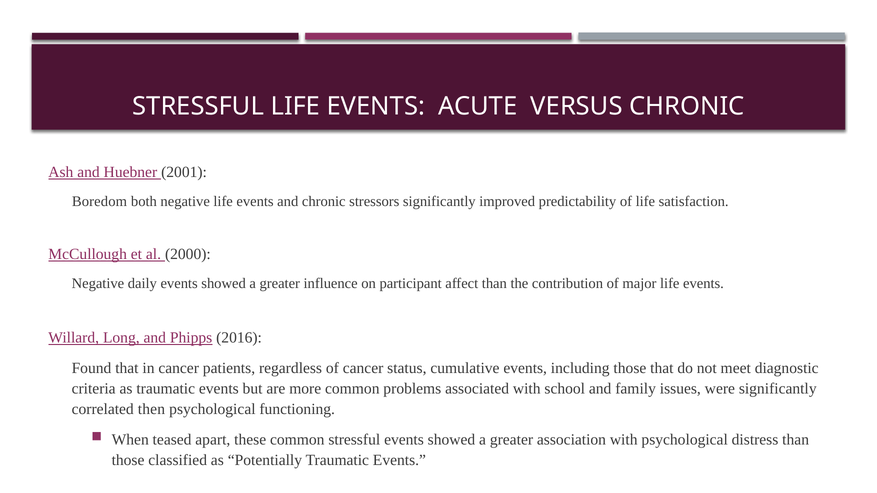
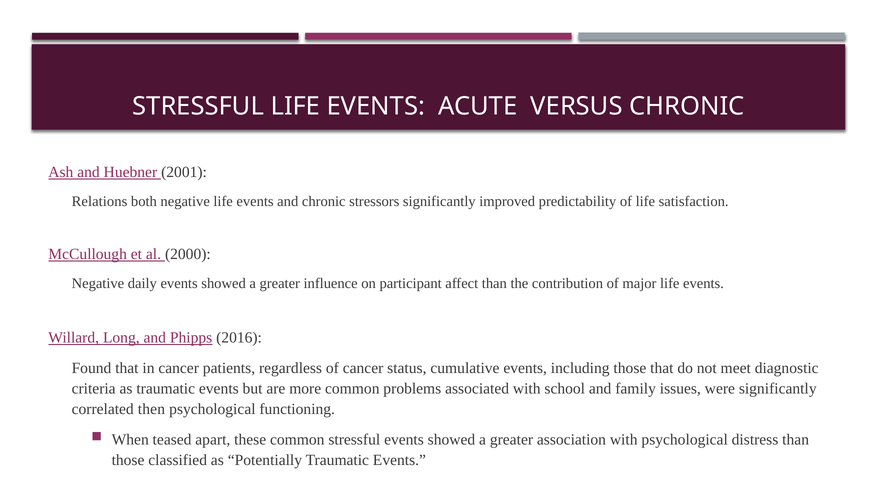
Boredom: Boredom -> Relations (100, 202)
